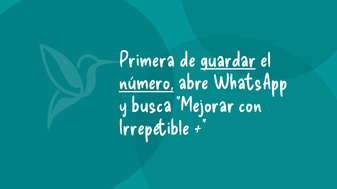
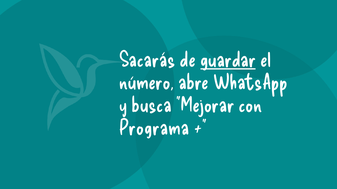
Primera: Primera -> Sacarás (147, 60)
número underline: present -> none (146, 83)
Irrepetible: Irrepetible -> Programa (154, 128)
